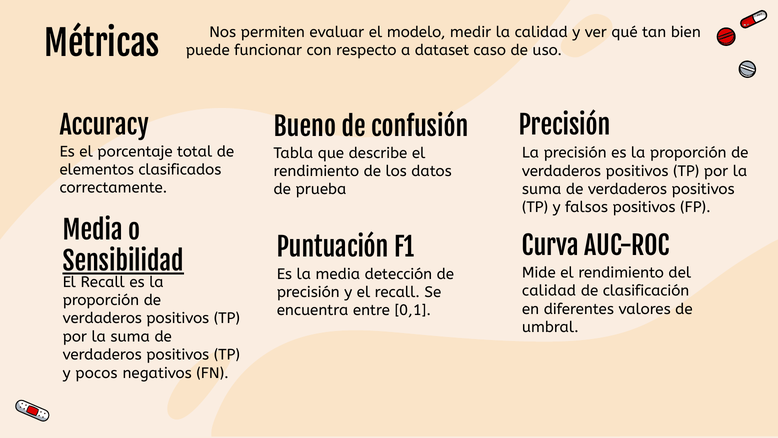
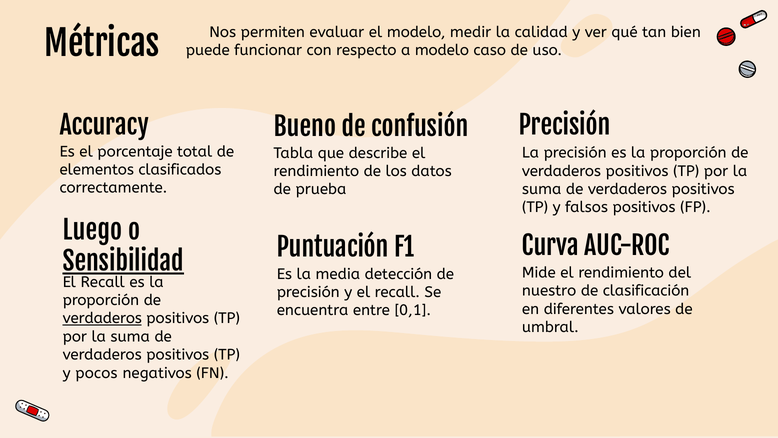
a dataset: dataset -> modelo (442, 50)
Media: Media -> Luego (93, 231)
calidad: calidad -> nuestro (549, 291)
verdaderos underline: none -> present (102, 318)
